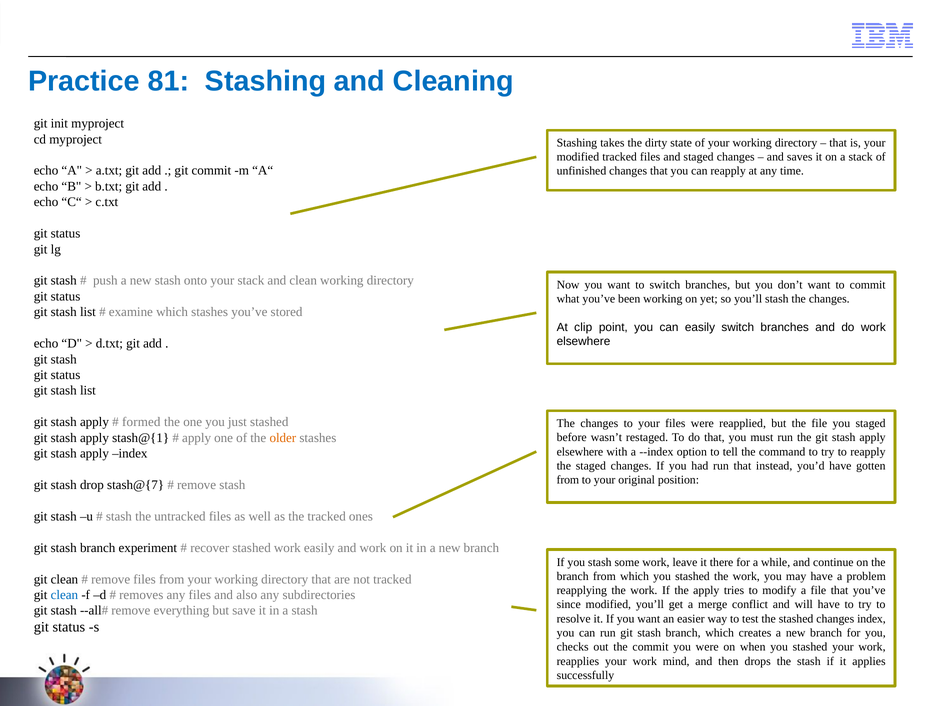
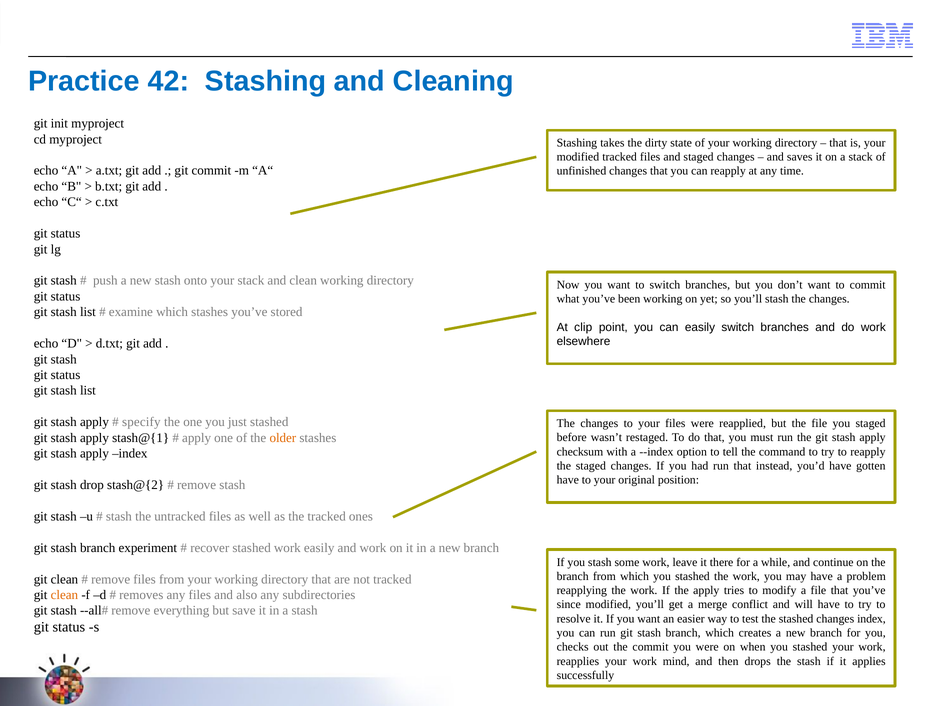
81: 81 -> 42 (168, 81)
formed: formed -> specify (141, 422)
elsewhere: elsewhere -> checksum (580, 452)
from: from -> have (568, 480)
stash@{7: stash@{7 -> stash@{2 (136, 485)
clean colour: blue -> orange (64, 595)
